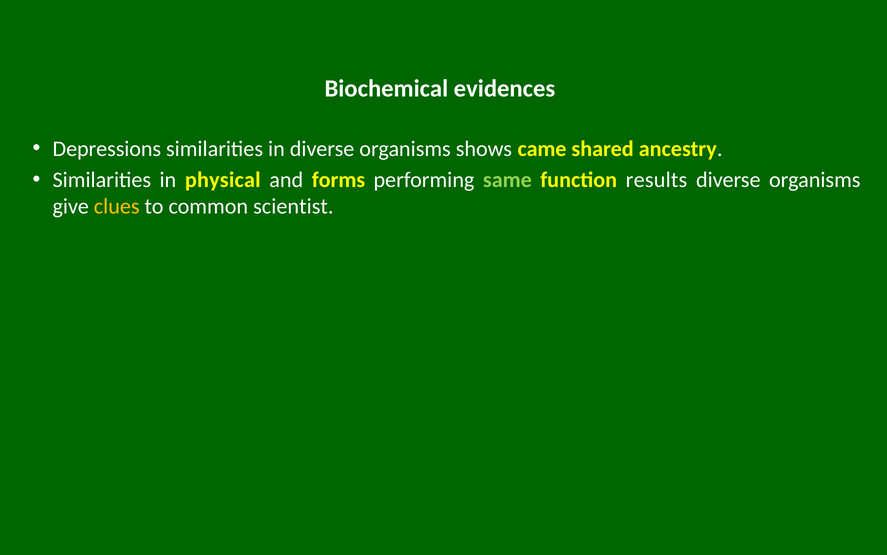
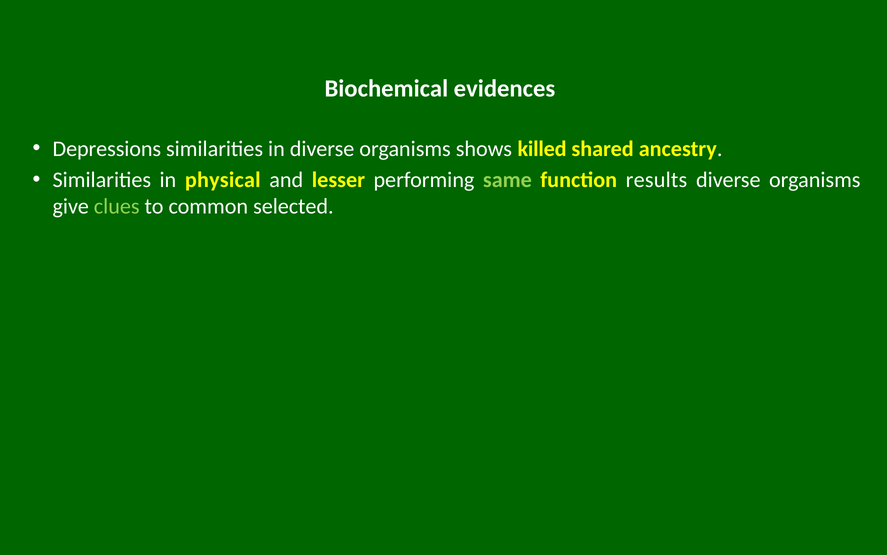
came: came -> killed (542, 149)
forms: forms -> lesser (338, 180)
clues colour: yellow -> light green (117, 206)
scientist: scientist -> selected (293, 206)
